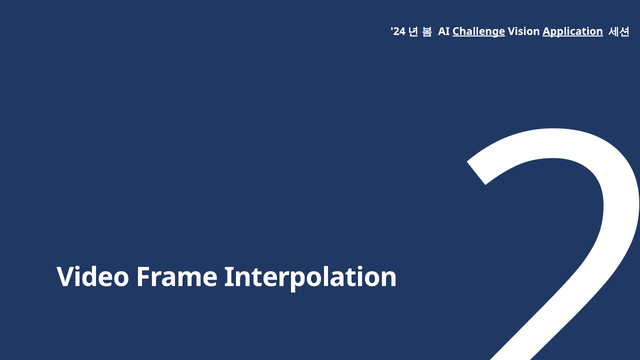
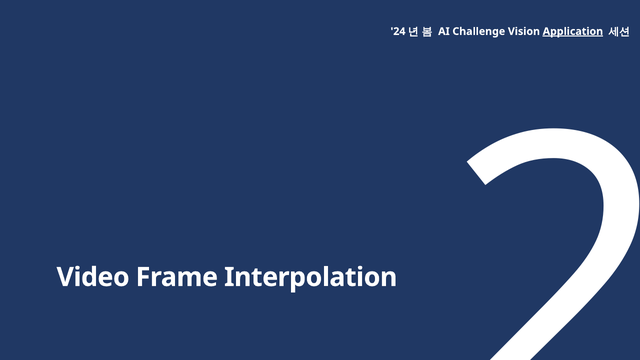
Challenge underline: present -> none (479, 31)
